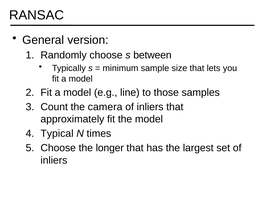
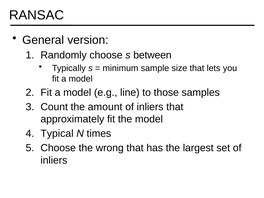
camera: camera -> amount (105, 107)
longer: longer -> wrong (110, 148)
